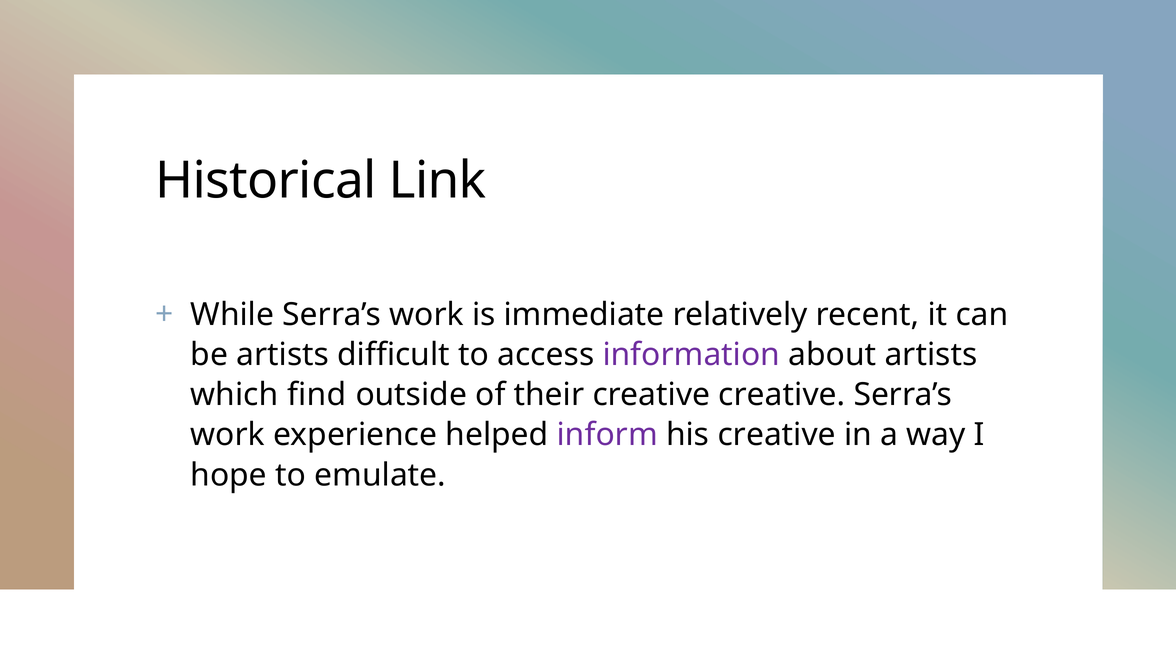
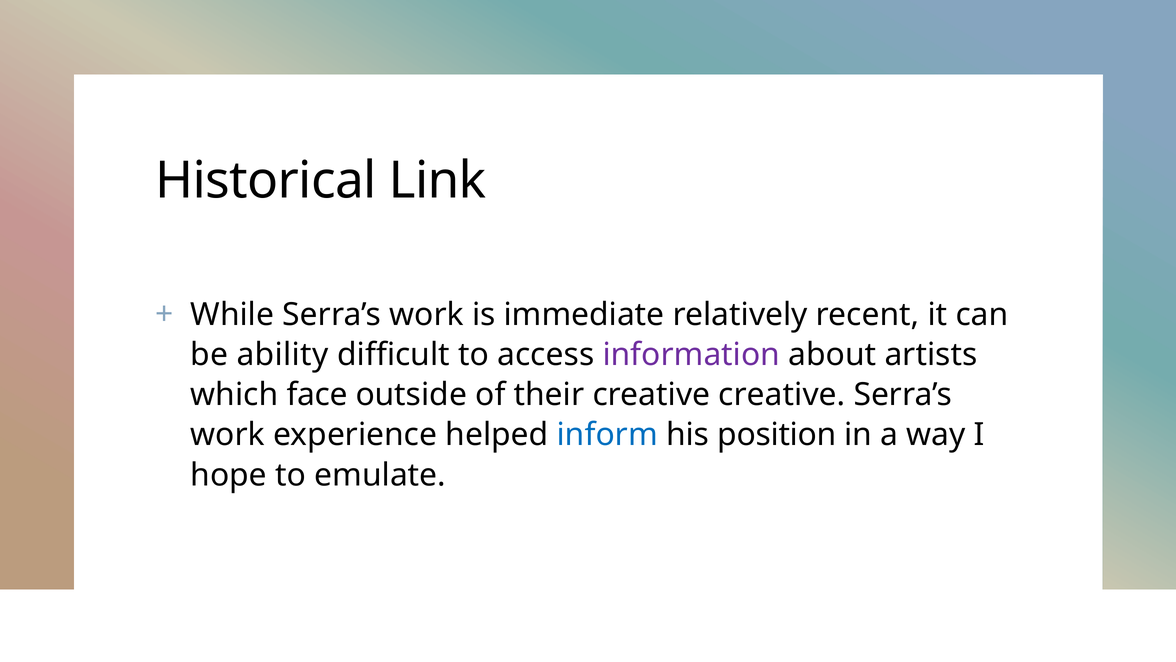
be artists: artists -> ability (283, 354)
find: find -> face (317, 395)
inform colour: purple -> blue (607, 435)
his creative: creative -> position (777, 435)
